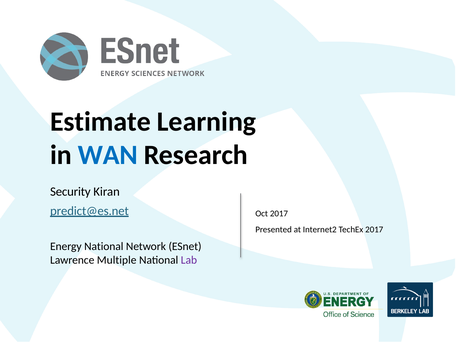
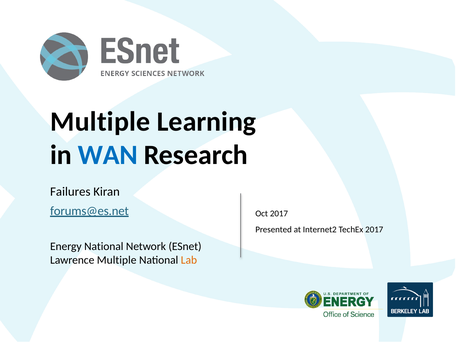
Estimate: Estimate -> Multiple (100, 122)
Security: Security -> Failures (70, 192)
predict@es.net: predict@es.net -> forums@es.net (89, 211)
Lab colour: purple -> orange (189, 260)
